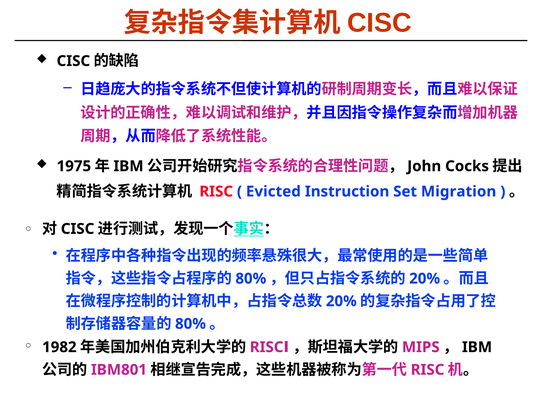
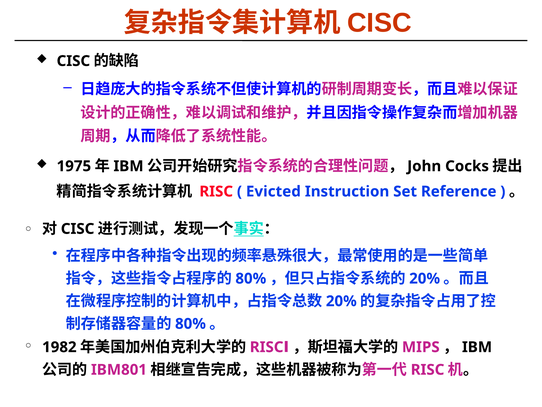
Migration: Migration -> Reference (459, 191)
